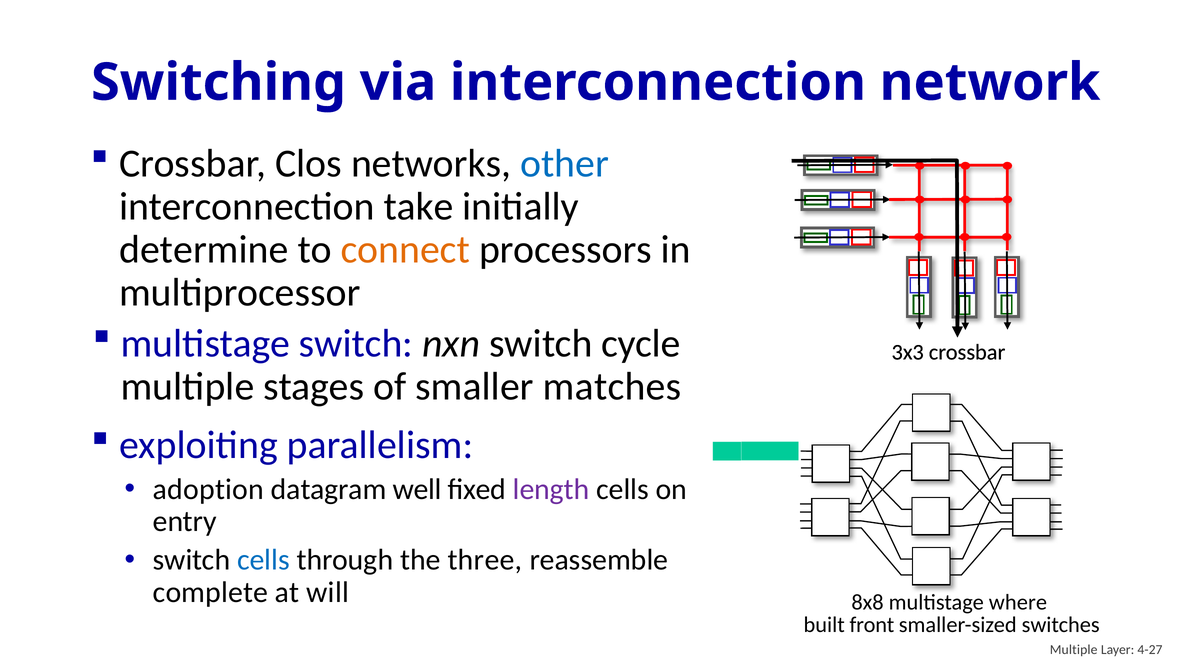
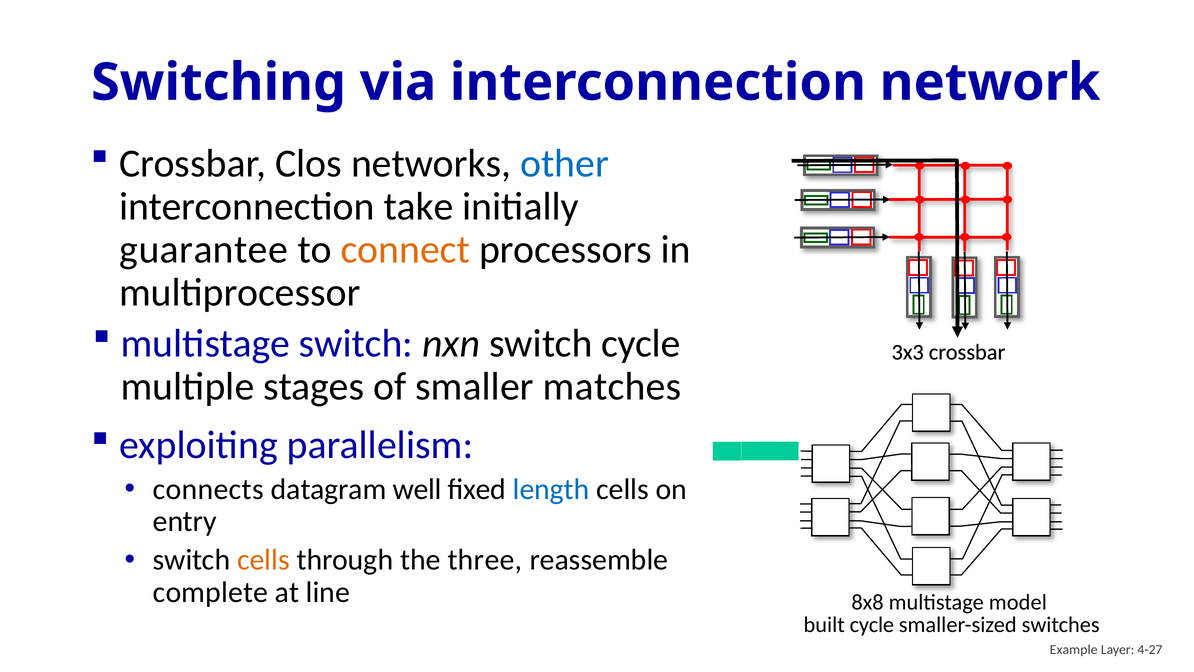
determine: determine -> guarantee (204, 249)
adoption: adoption -> connects (208, 489)
length colour: purple -> blue (551, 489)
cells colour: blue -> orange (263, 560)
will: will -> line (328, 592)
where: where -> model (1018, 602)
built front: front -> cycle (872, 625)
Multiple: Multiple -> Example (1074, 650)
